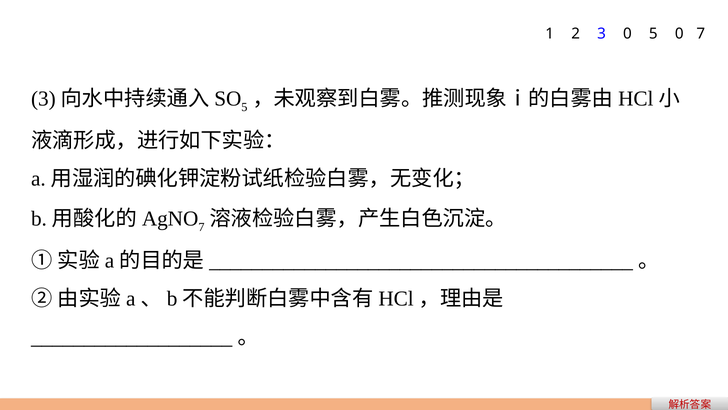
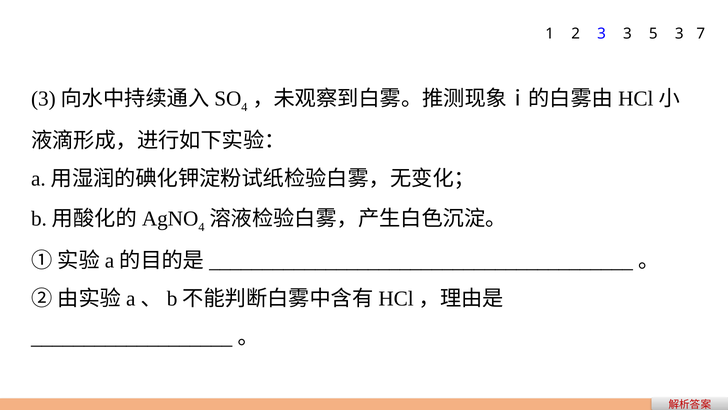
3 0: 0 -> 3 (627, 34)
5 0: 0 -> 3 (679, 34)
5: 5 -> 4 (244, 107)
7: 7 -> 4 (201, 227)
